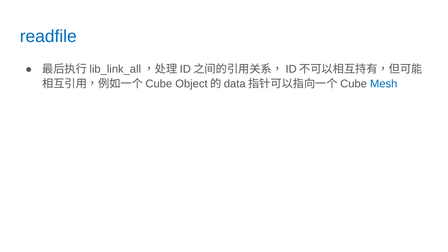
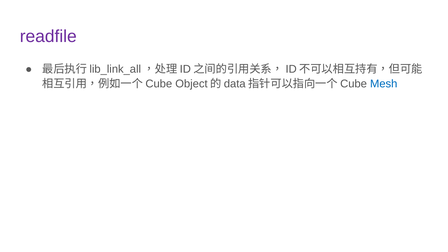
readfile colour: blue -> purple (48, 36)
